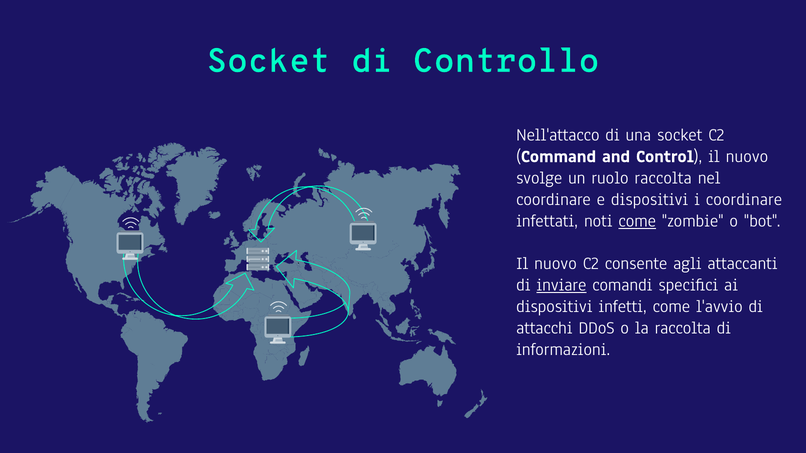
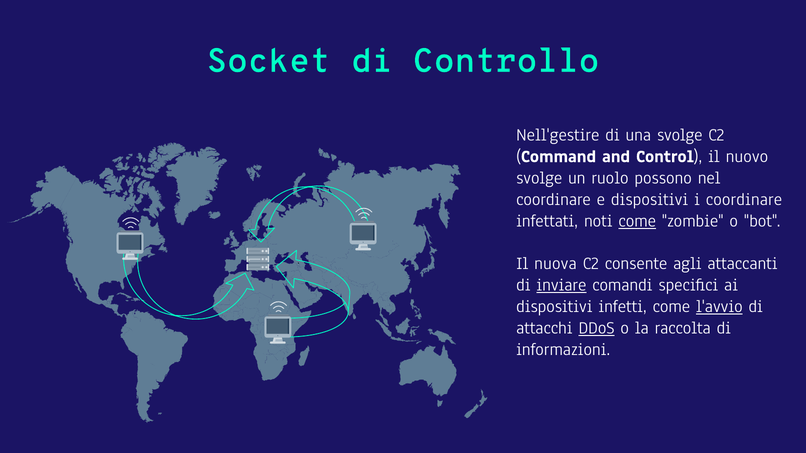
Nell'attacco: Nell'attacco -> Nell'gestire (558, 135)
una socket: socket -> svolge (680, 135)
ruolo raccolta: raccolta -> possono (663, 178)
nuovo: nuovo -> nuova (555, 264)
l'avvio underline: none -> present (719, 307)
DDoS underline: none -> present (597, 328)
